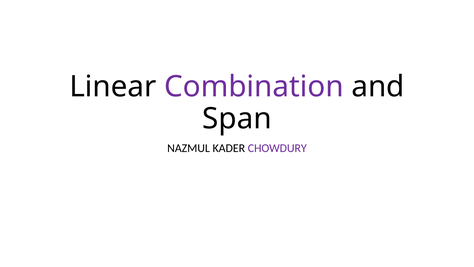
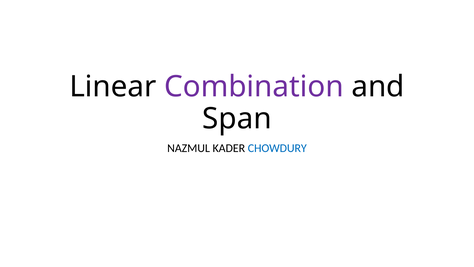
CHOWDURY colour: purple -> blue (277, 148)
